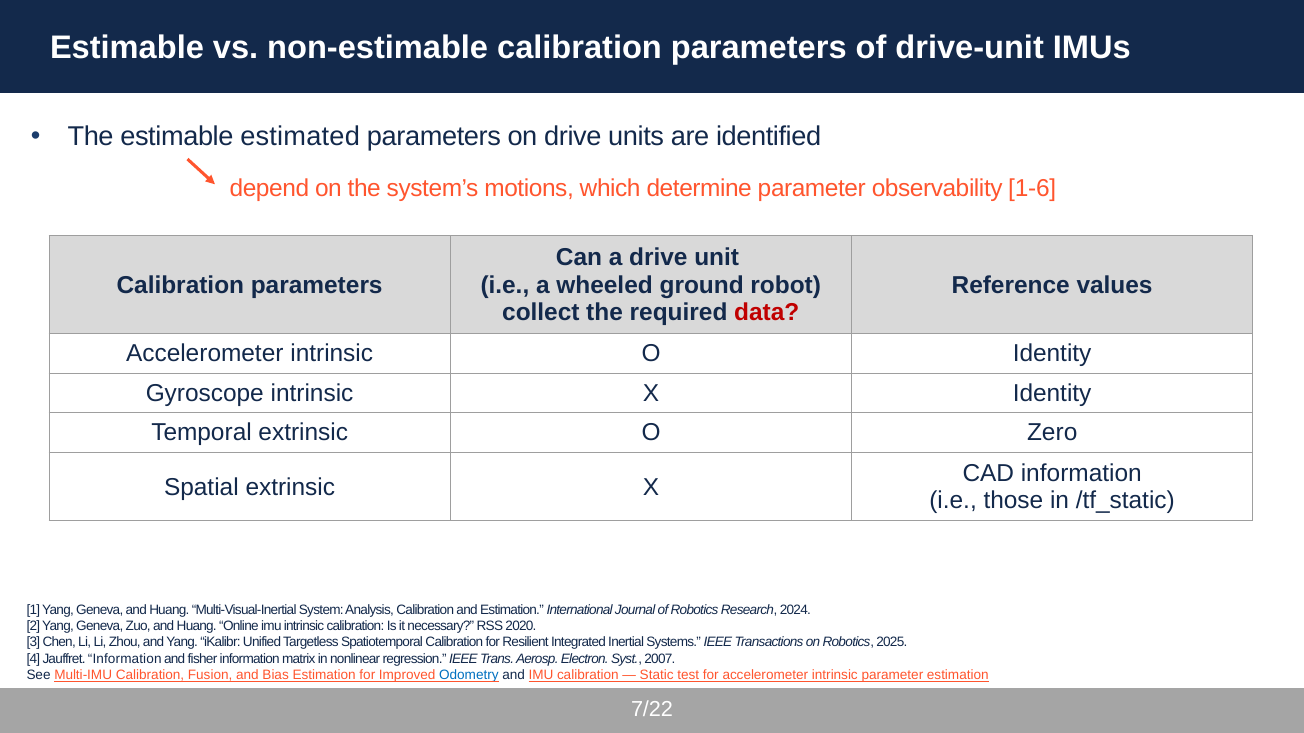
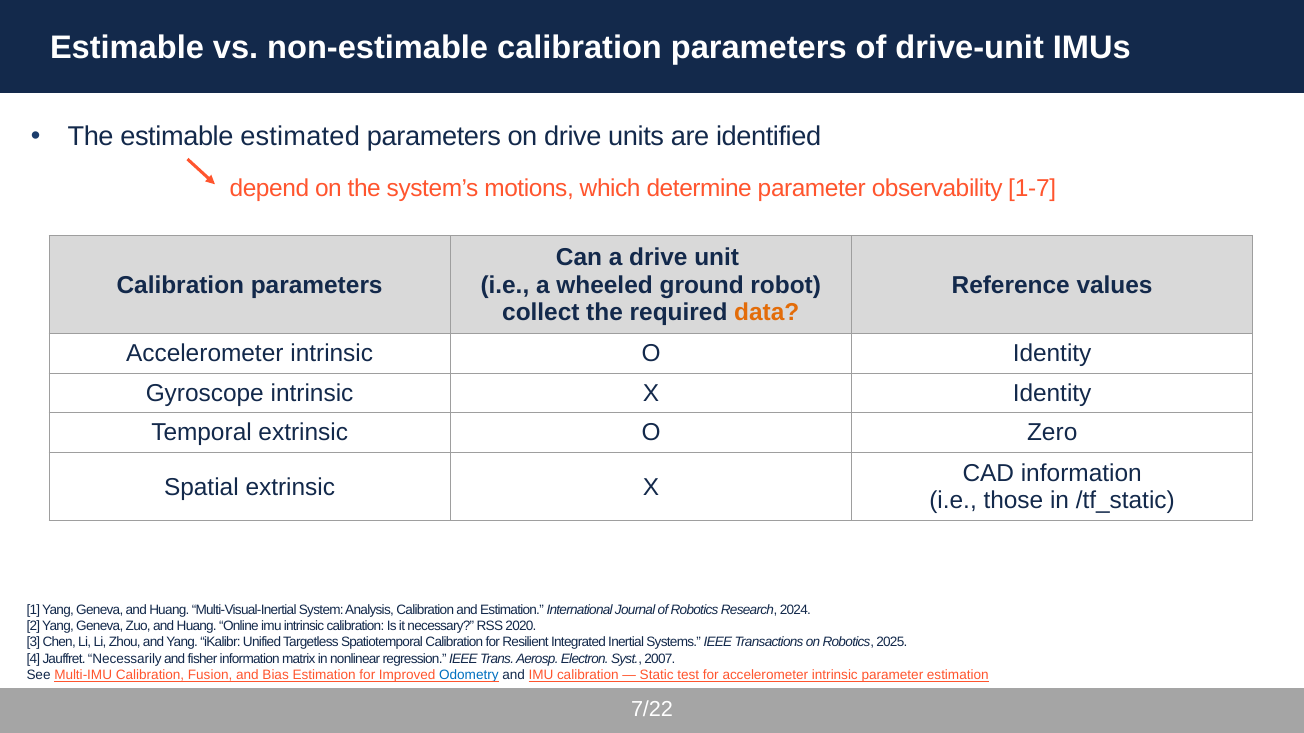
1-6: 1-6 -> 1-7 (1032, 188)
data colour: red -> orange (767, 313)
Jauffret Information: Information -> Necessarily (125, 659)
